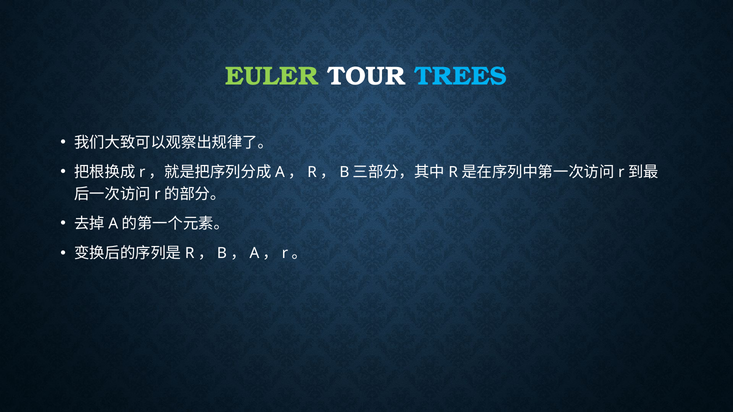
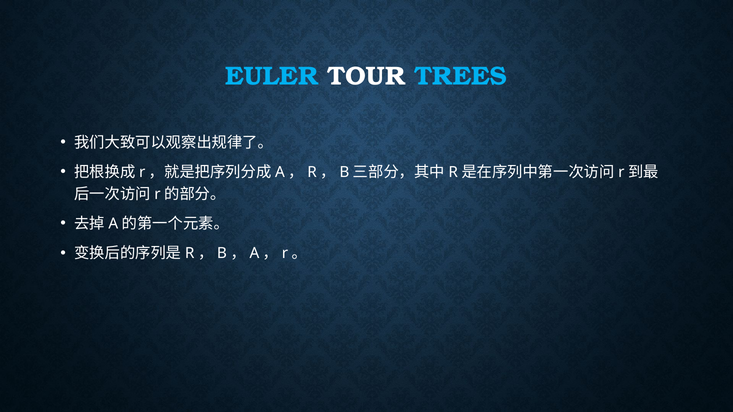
EULER colour: light green -> light blue (272, 76)
